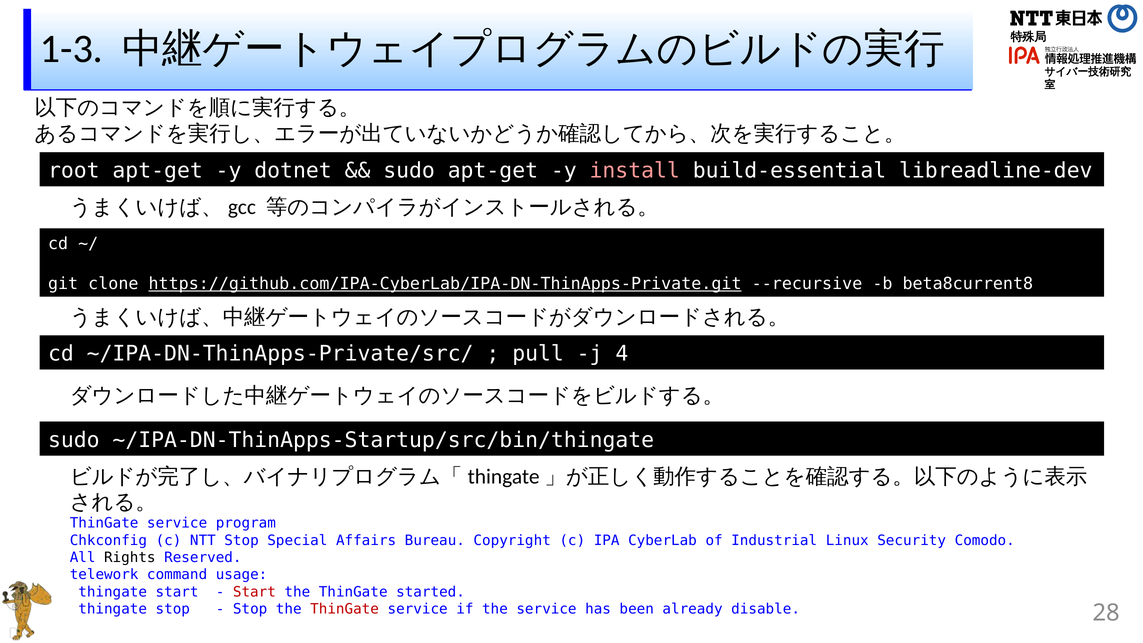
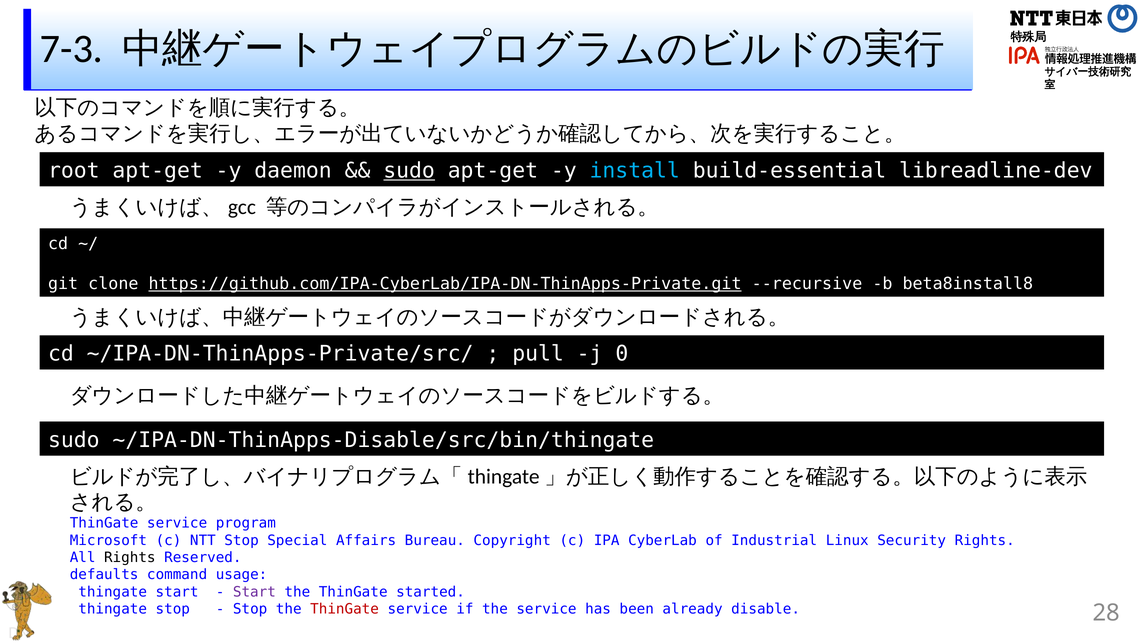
1-3: 1-3 -> 7-3 (71, 49)
dotnet: dotnet -> daemon (293, 171)
sudo underline: none -> present (409, 171)
install colour: pink -> light blue (635, 171)
beta8current8: beta8current8 -> beta8install8 (968, 284)
4: 4 -> 0 (622, 354)
~/IPA-DN-ThinApps-Startup/src/bin/thingate: ~/IPA-DN-ThinApps-Startup/src/bin/thingate -> ~/IPA-DN-ThinApps-Disable/src/bin/thingate (383, 440)
Chkconfig: Chkconfig -> Microsoft (108, 540)
Security Comodo: Comodo -> Rights (985, 540)
telework: telework -> defaults (104, 575)
Start colour: red -> purple (254, 592)
